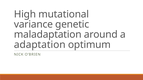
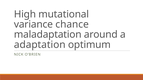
genetic: genetic -> chance (72, 24)
